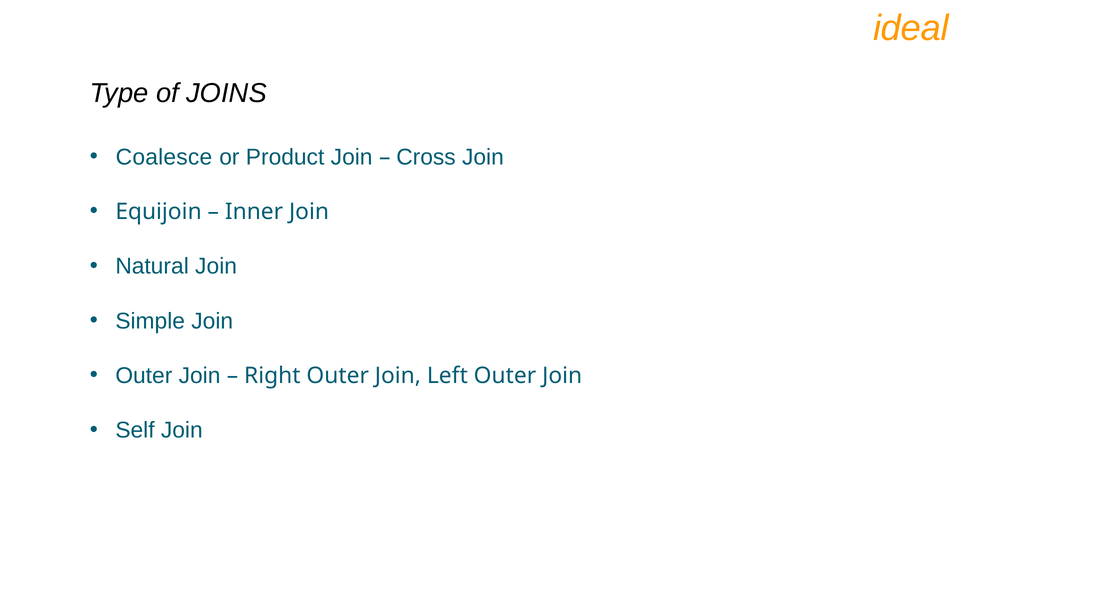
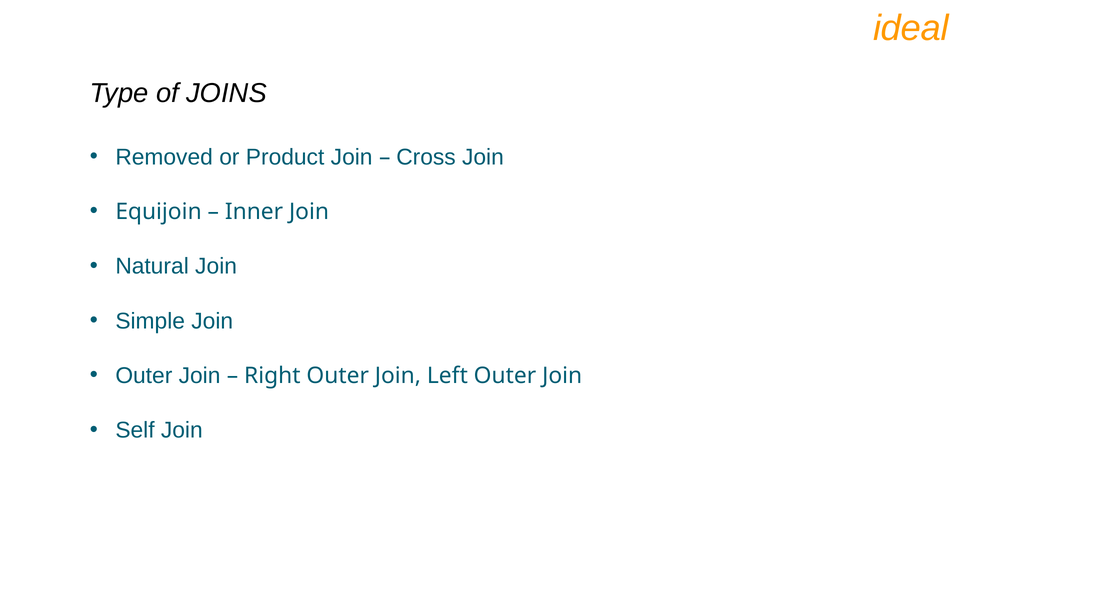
Coalesce: Coalesce -> Removed (164, 157)
